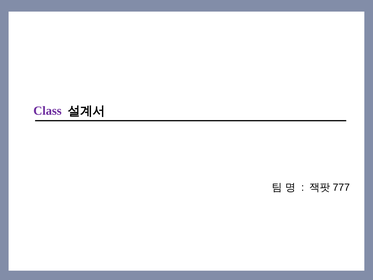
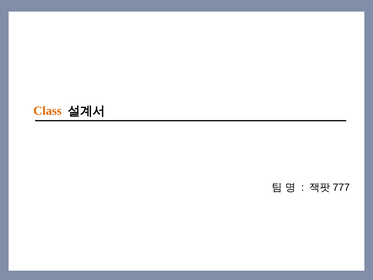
Class colour: purple -> orange (48, 111)
